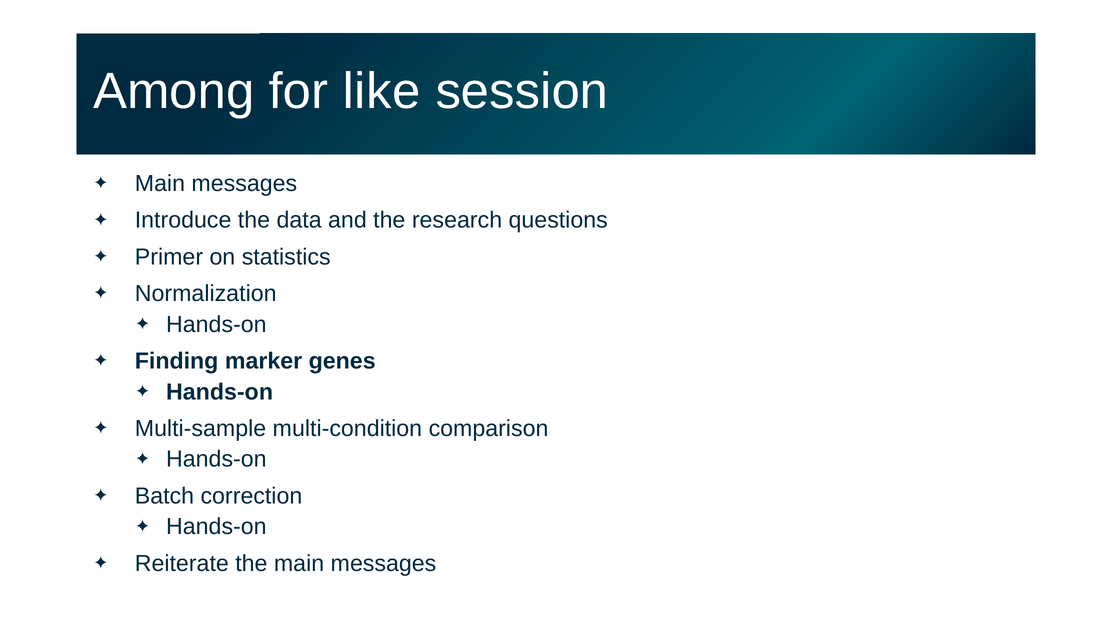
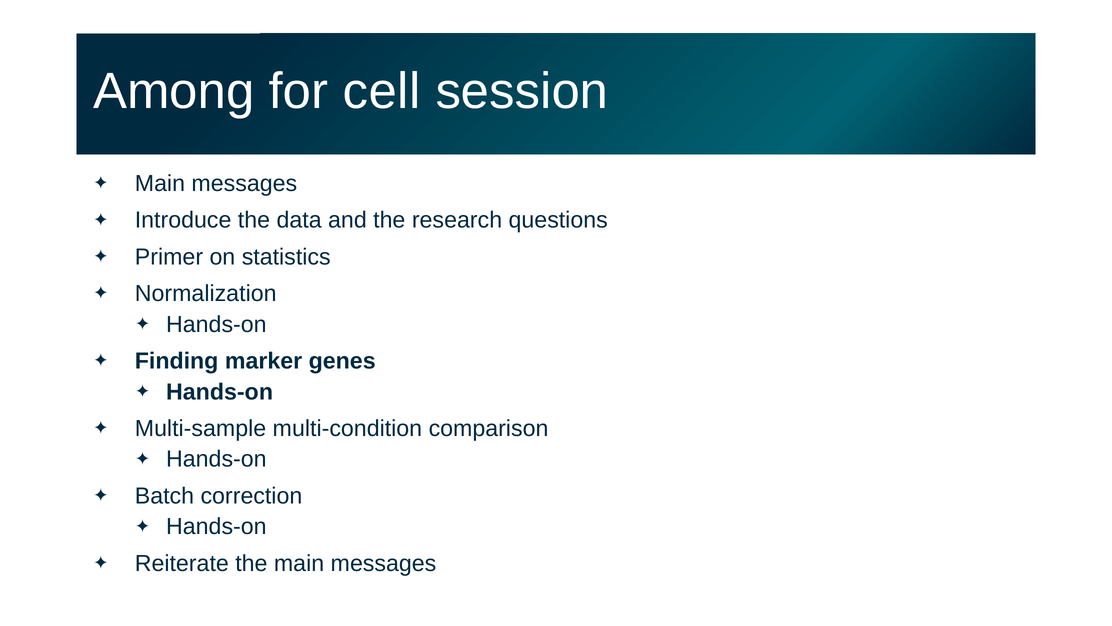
like: like -> cell (382, 91)
